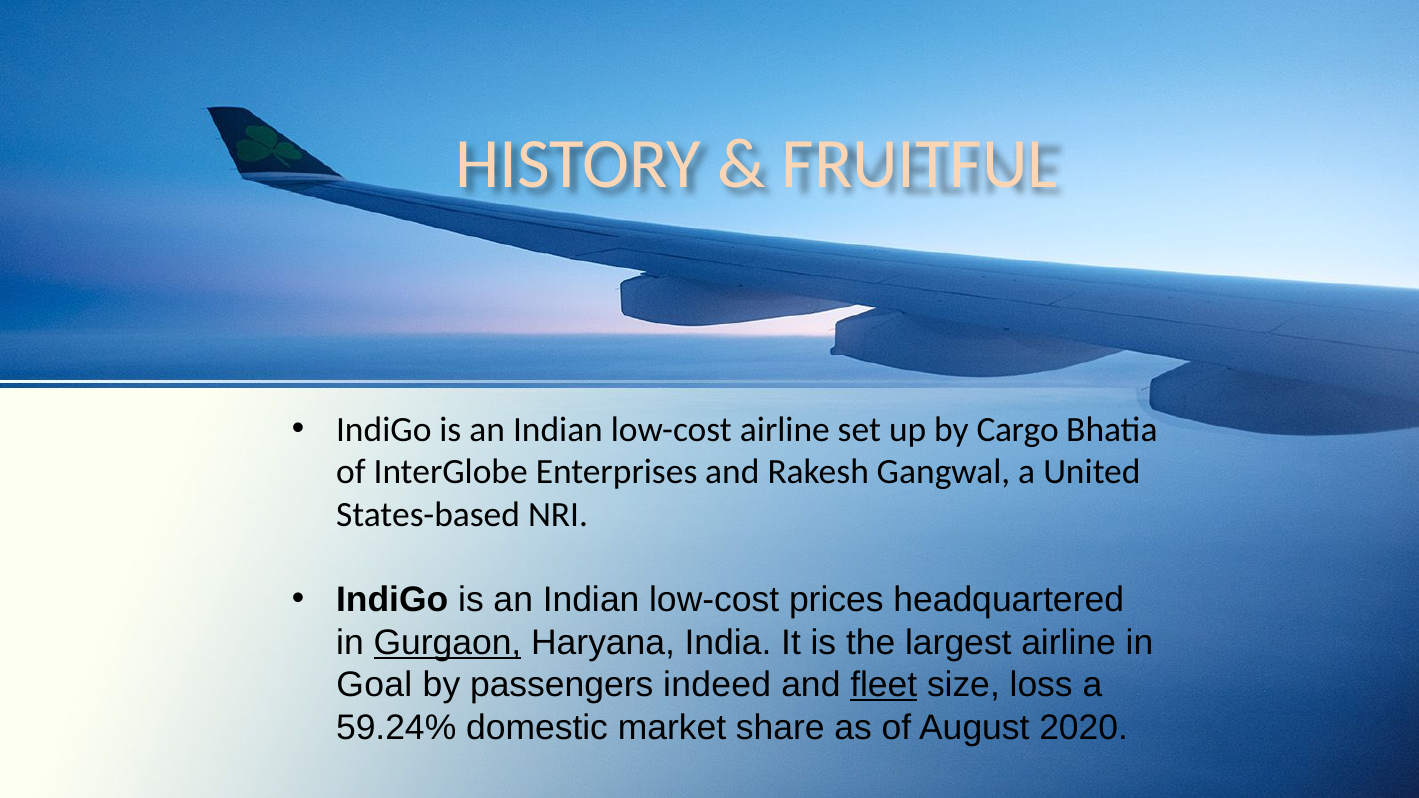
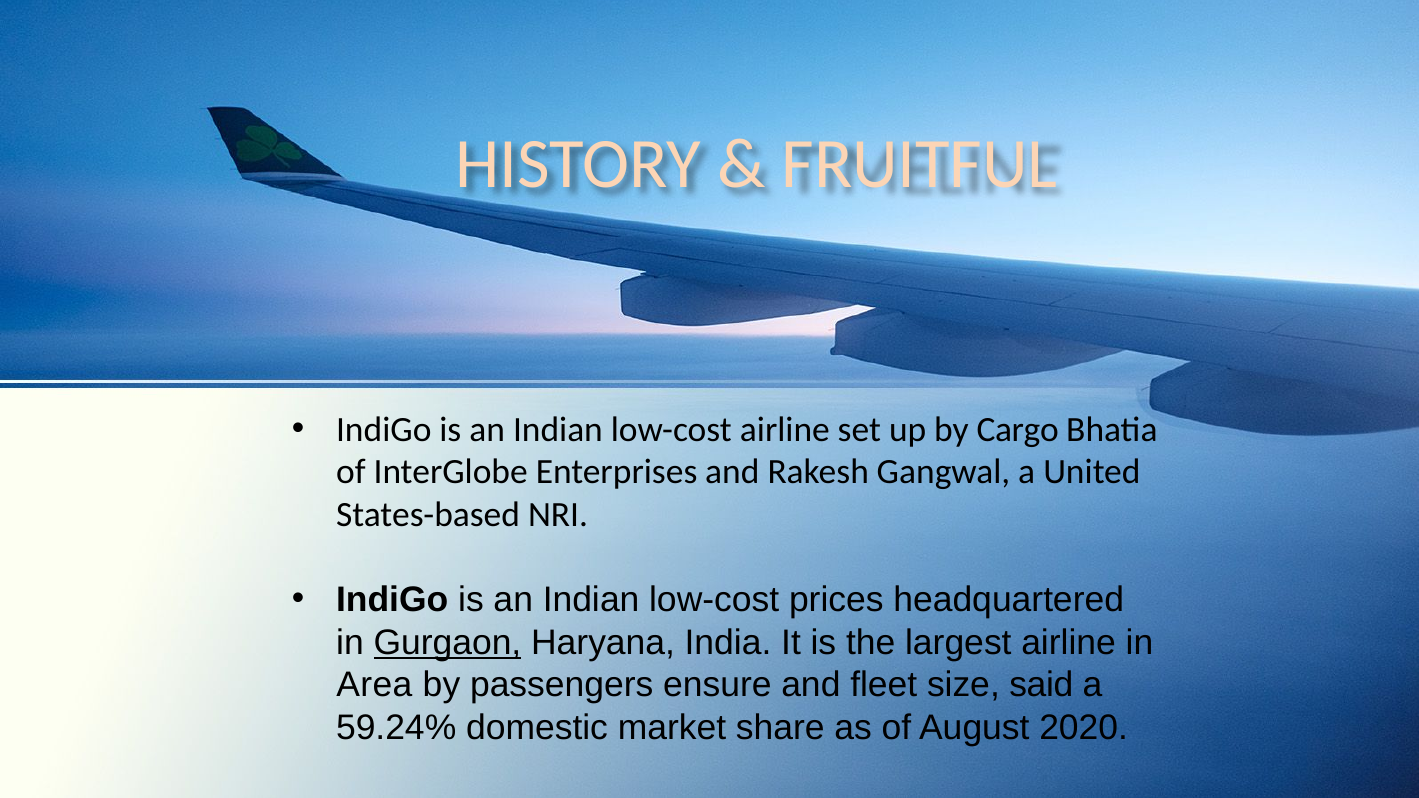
Goal: Goal -> Area (374, 685)
indeed: indeed -> ensure (717, 685)
fleet underline: present -> none (884, 685)
loss: loss -> said (1041, 685)
